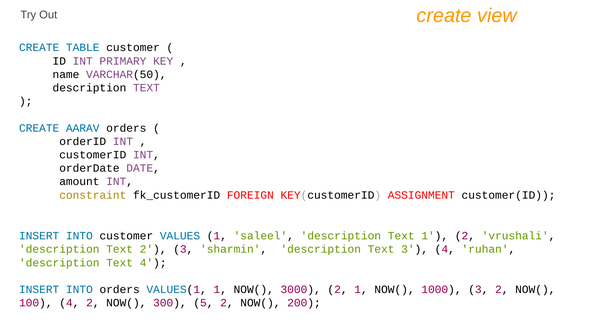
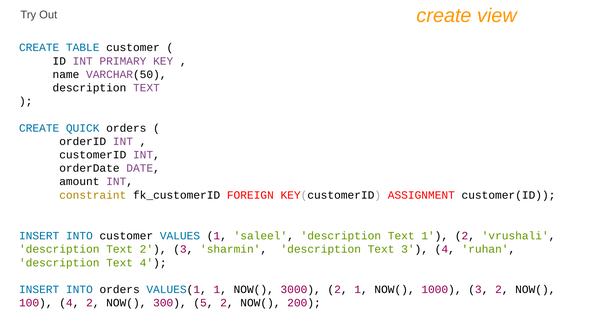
AARAV: AARAV -> QUICK (83, 128)
